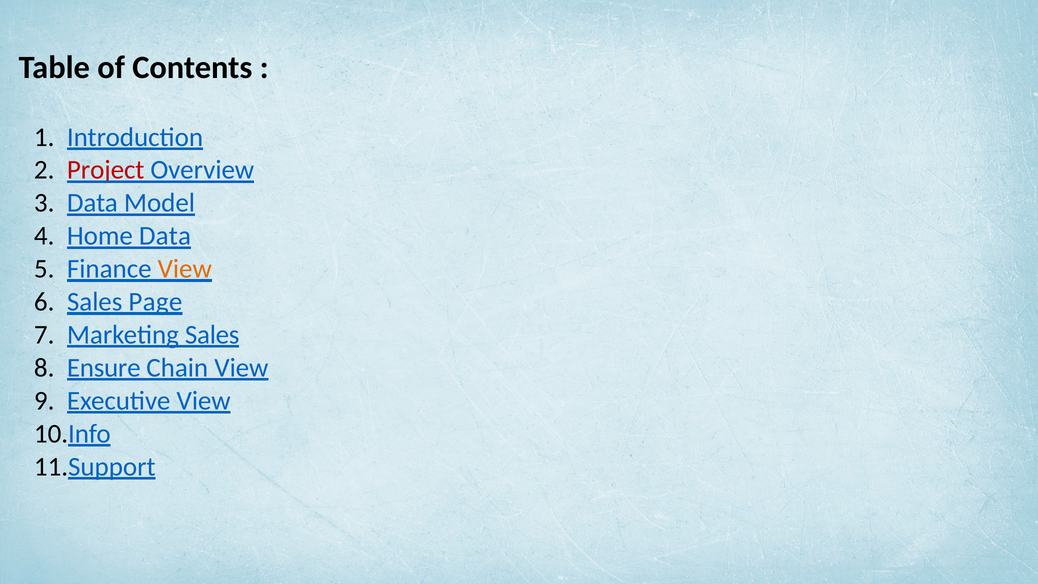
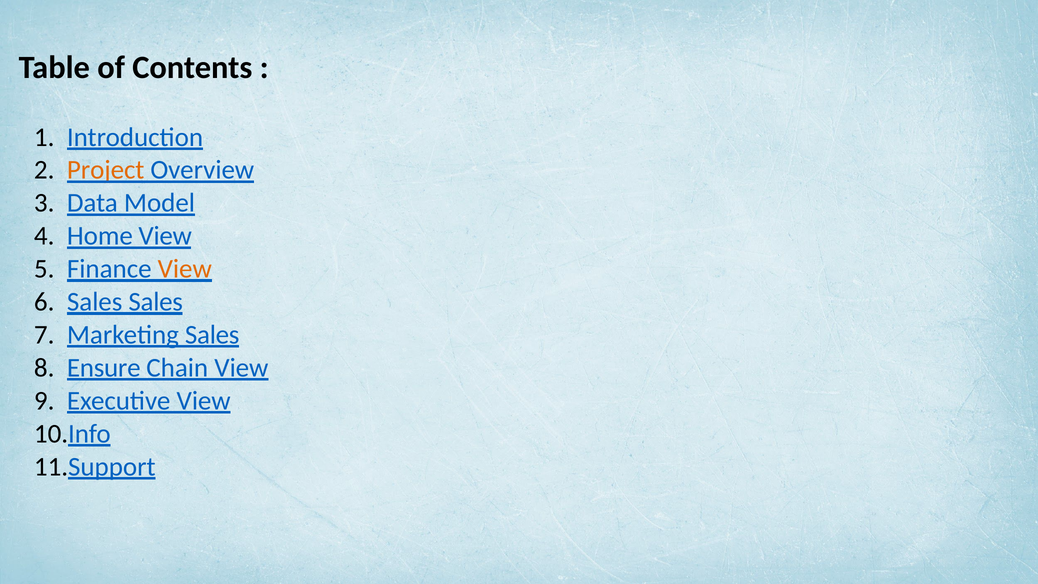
Project colour: red -> orange (106, 170)
Home Data: Data -> View (165, 236)
Sales Page: Page -> Sales (156, 302)
